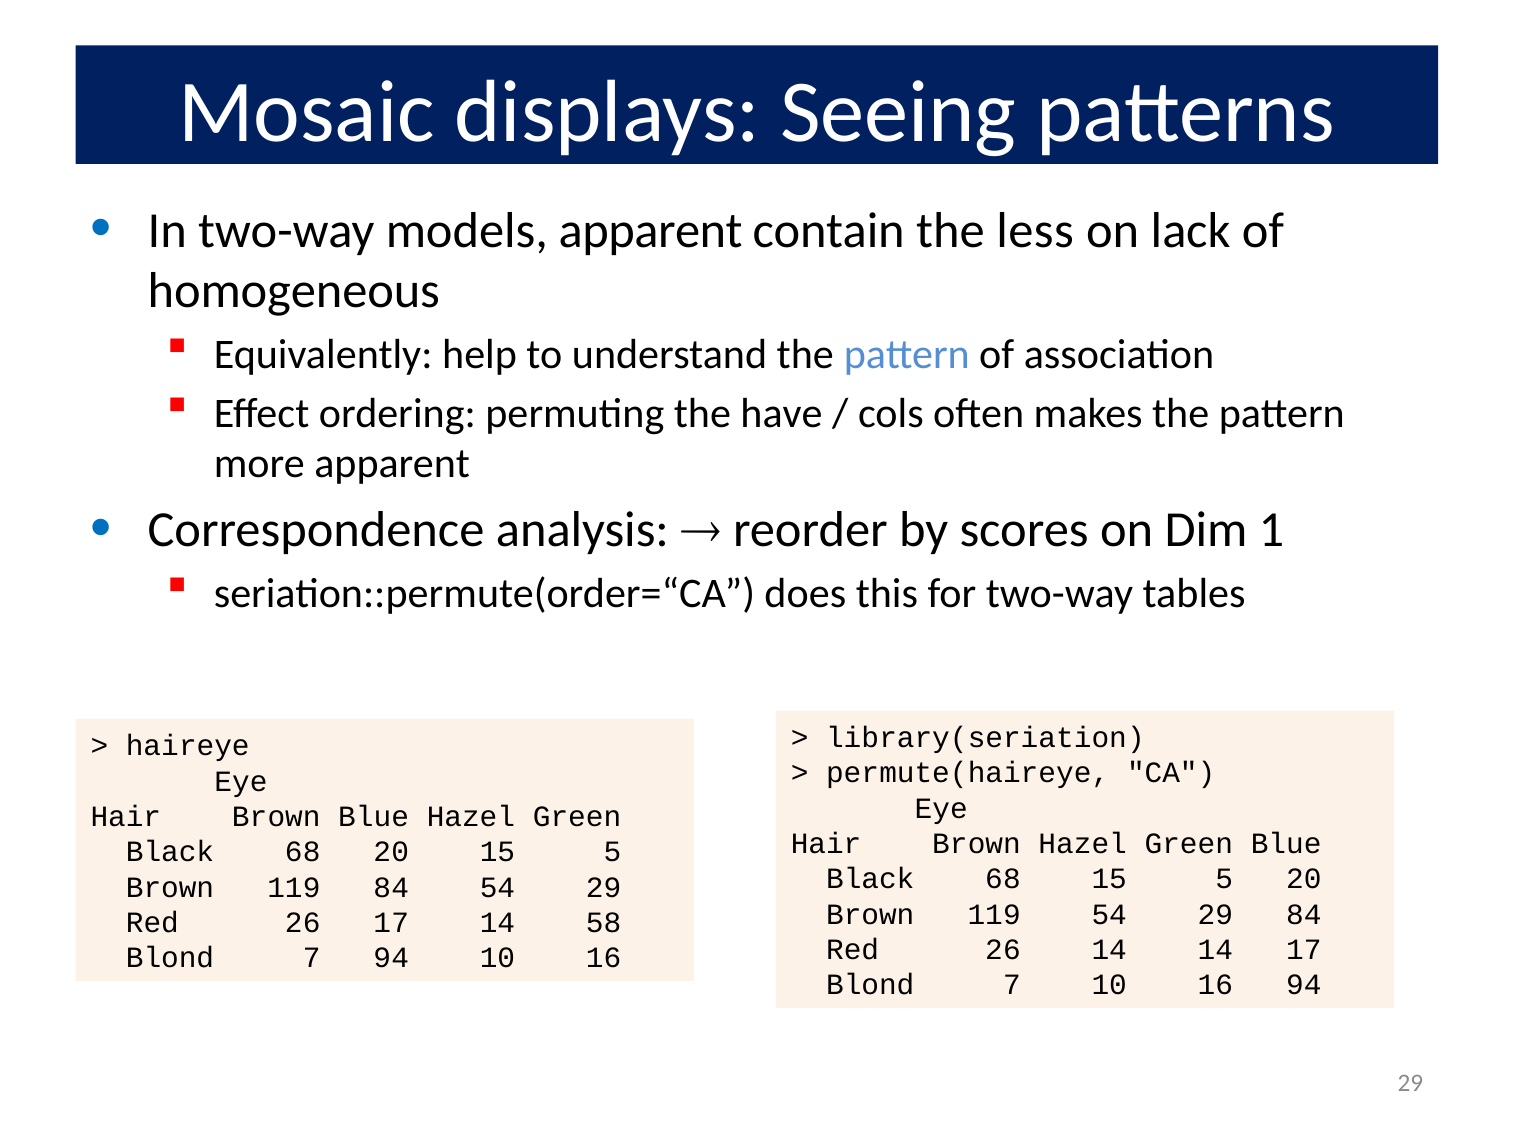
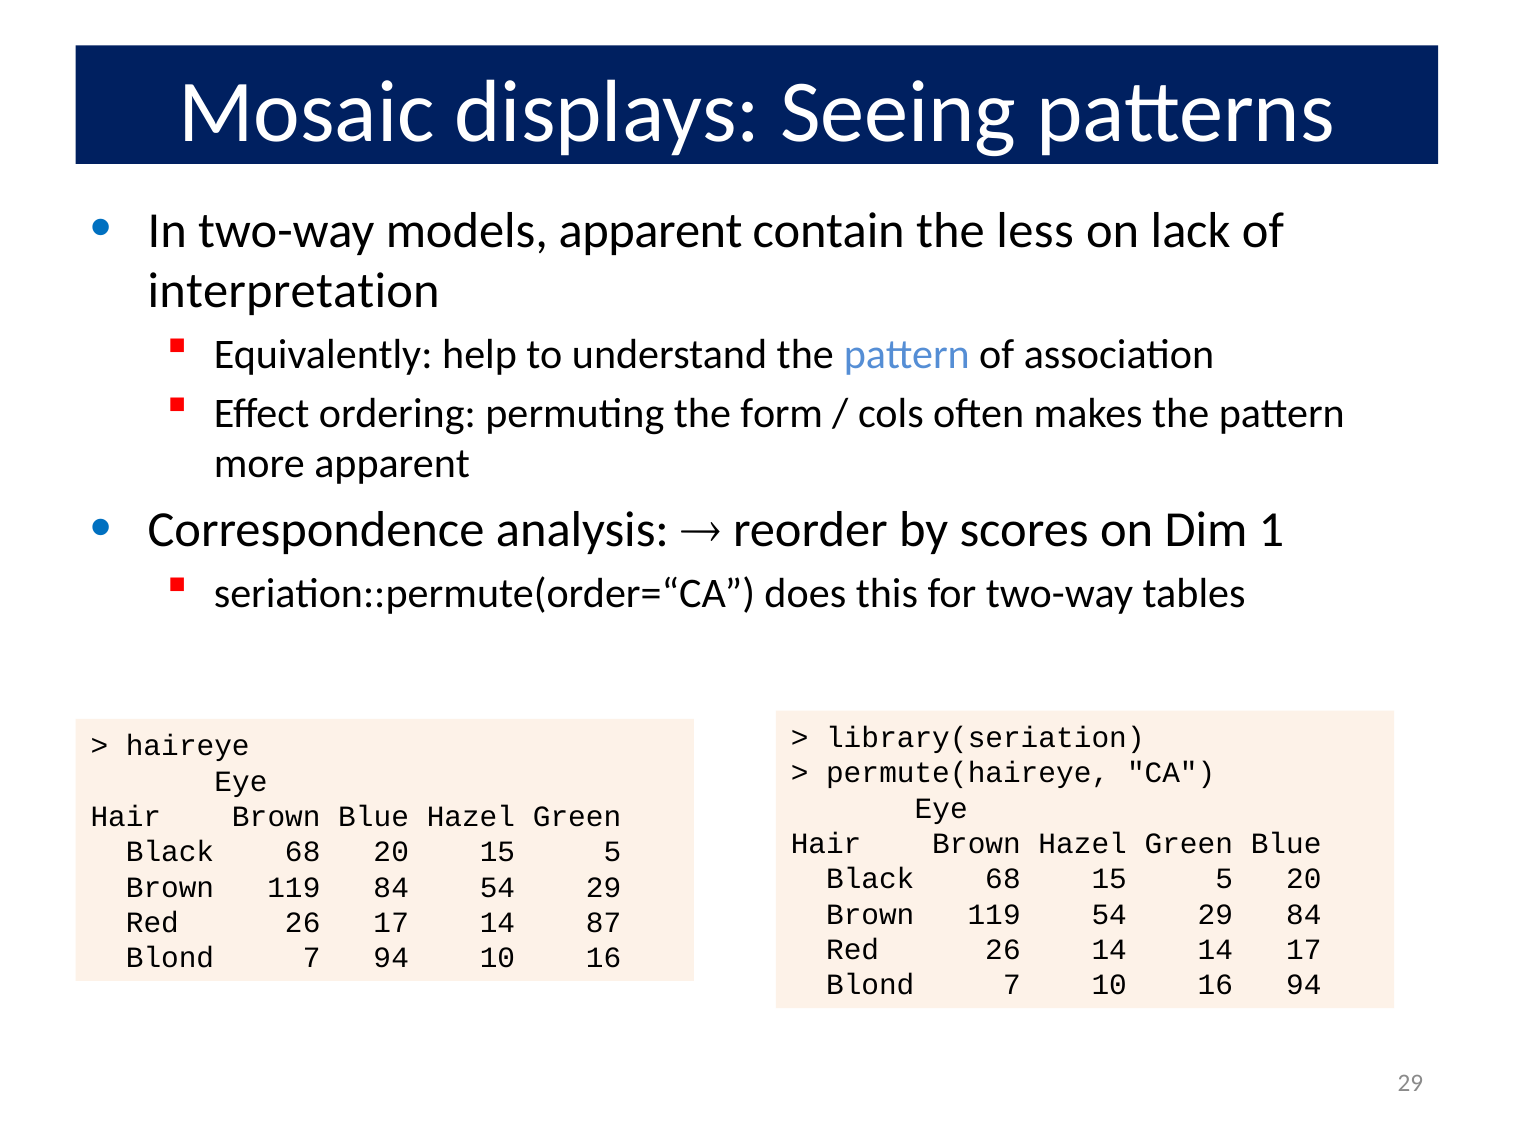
homogeneous: homogeneous -> interpretation (294, 291)
have: have -> form (782, 413)
58: 58 -> 87 (604, 923)
